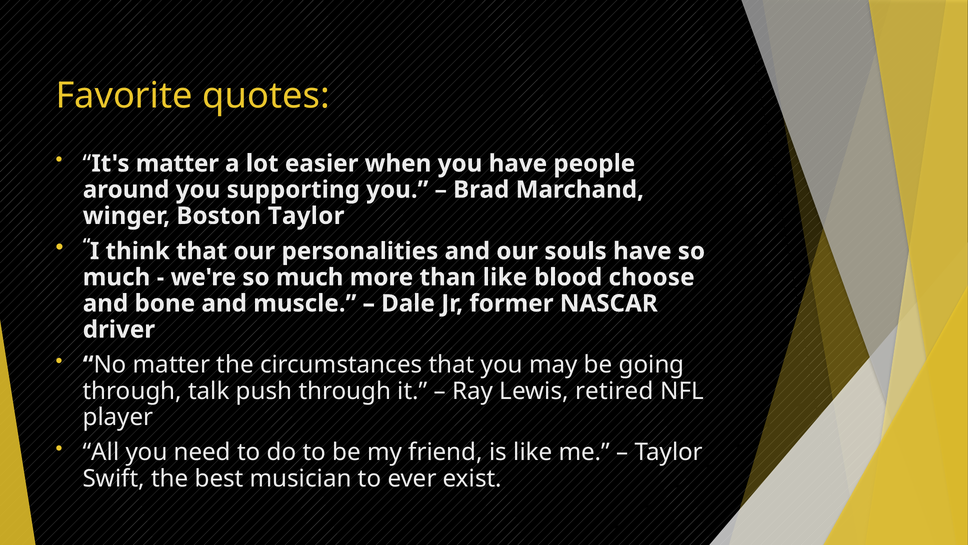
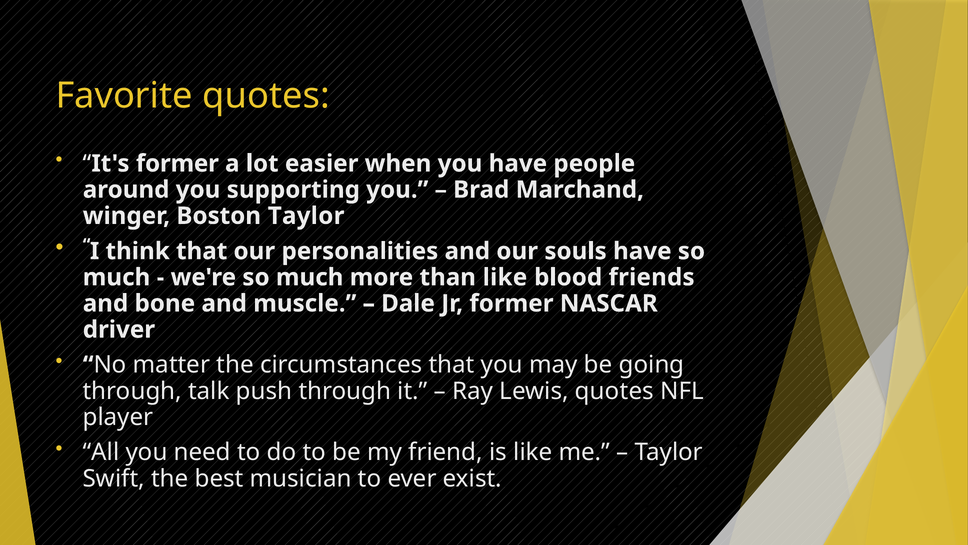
It's matter: matter -> former (177, 163)
choose: choose -> friends (652, 277)
Lewis retired: retired -> quotes (614, 391)
